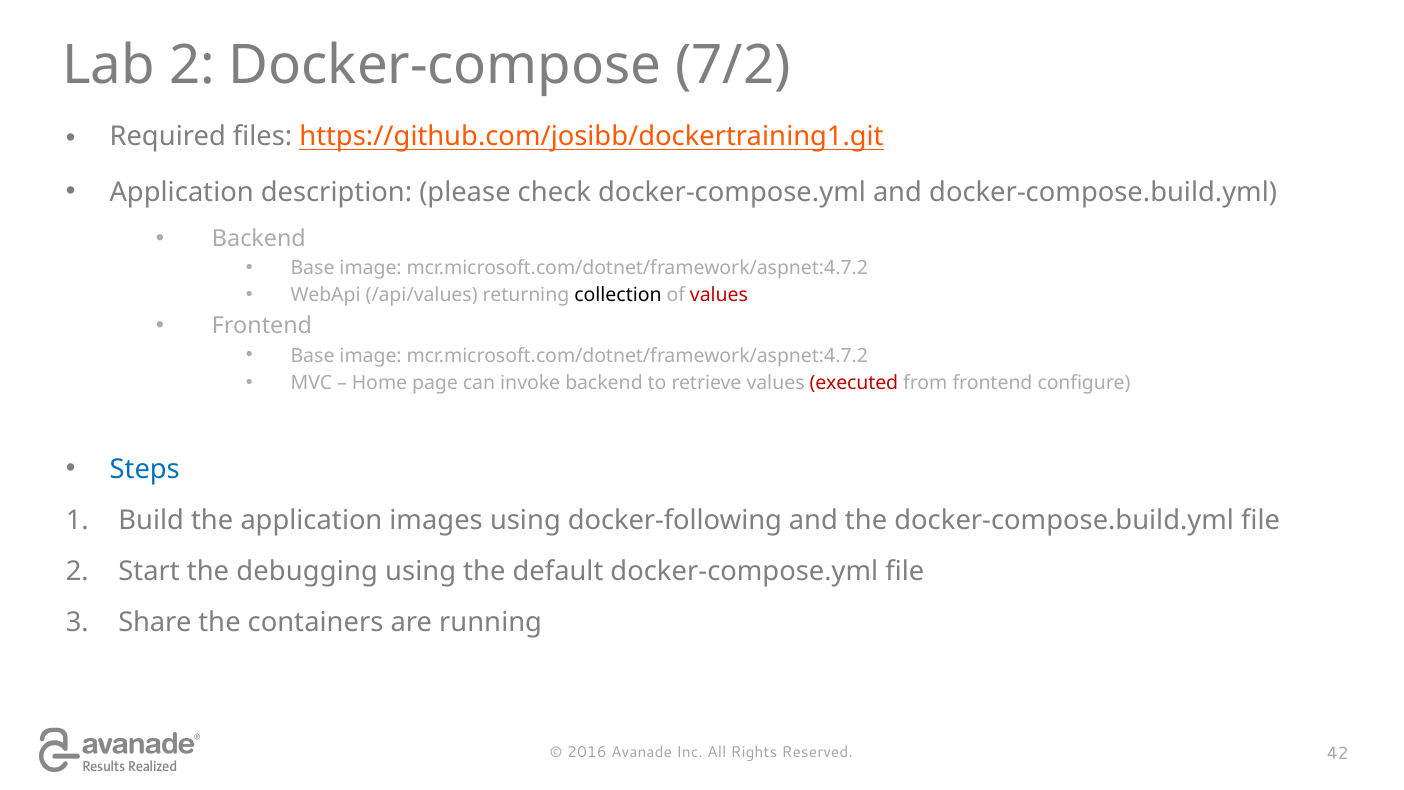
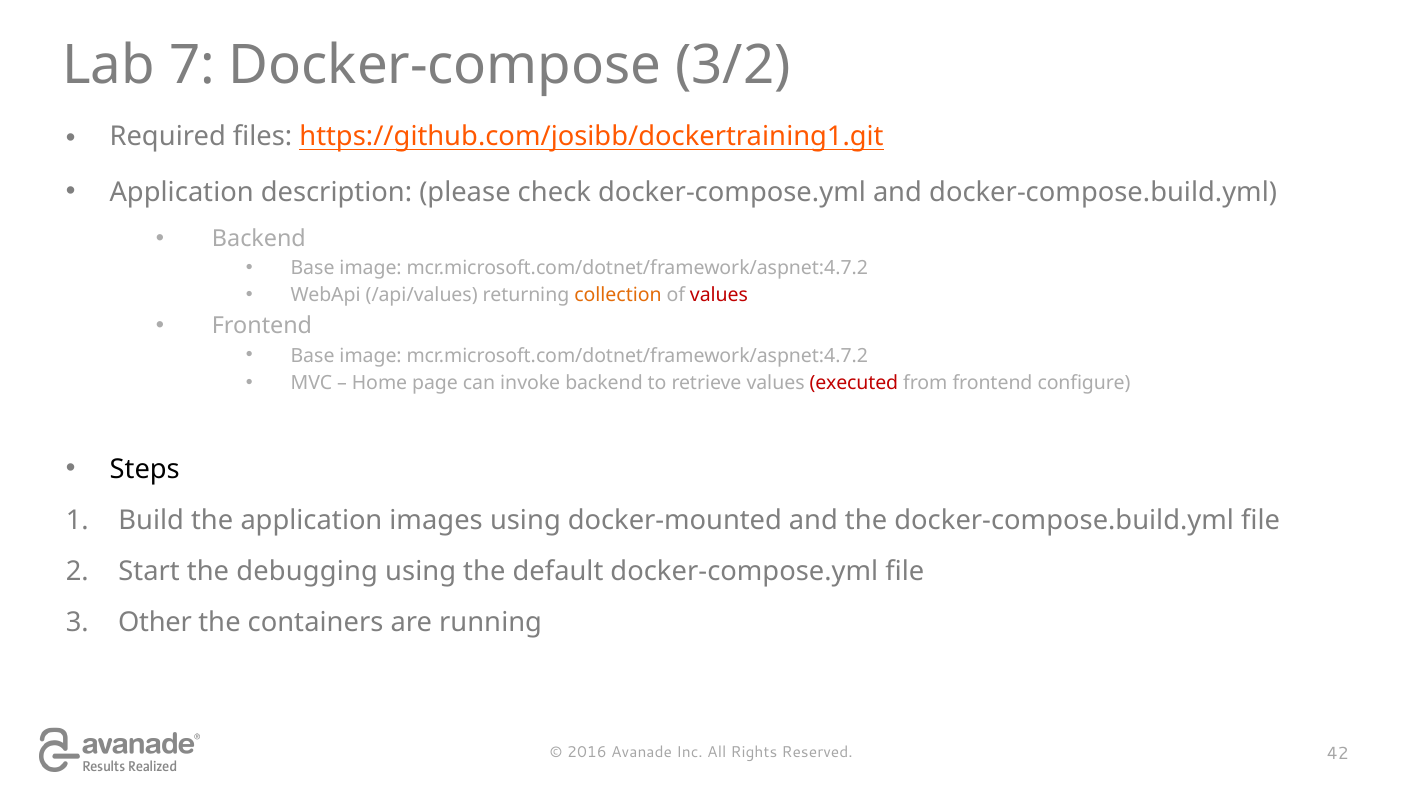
Lab 2: 2 -> 7 (192, 65)
7/2: 7/2 -> 3/2 (733, 65)
collection colour: black -> orange (618, 295)
Steps colour: blue -> black (145, 469)
docker-following: docker-following -> docker-mounted (675, 520)
Share: Share -> Other (155, 622)
